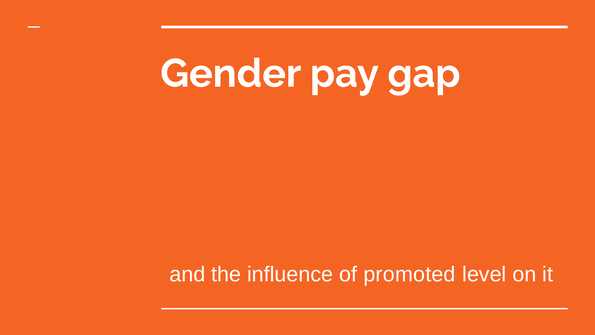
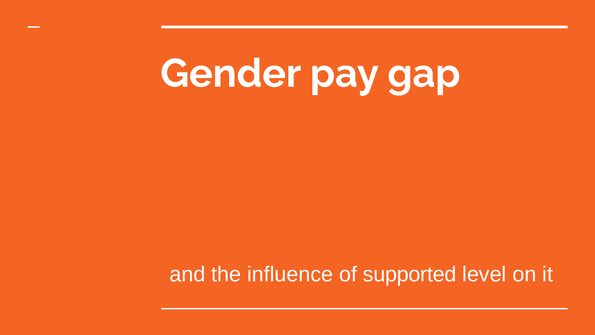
promoted: promoted -> supported (410, 274)
